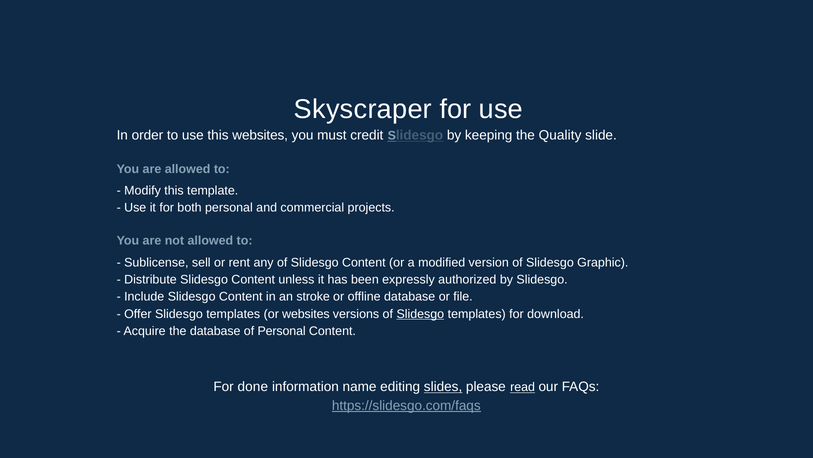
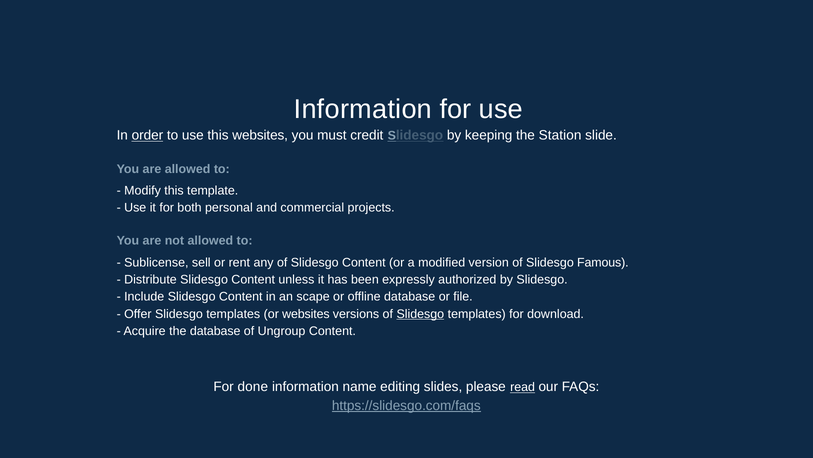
Skyscraper: Skyscraper -> Information (363, 109)
order underline: none -> present (147, 135)
Quality: Quality -> Station (560, 135)
Graphic: Graphic -> Famous (603, 262)
stroke: stroke -> scape (313, 296)
of Personal: Personal -> Ungroup (282, 331)
slides underline: present -> none (443, 386)
